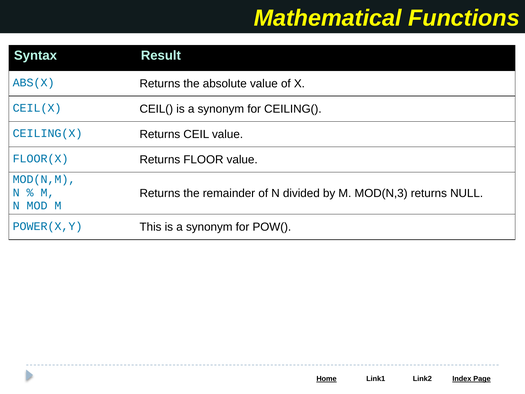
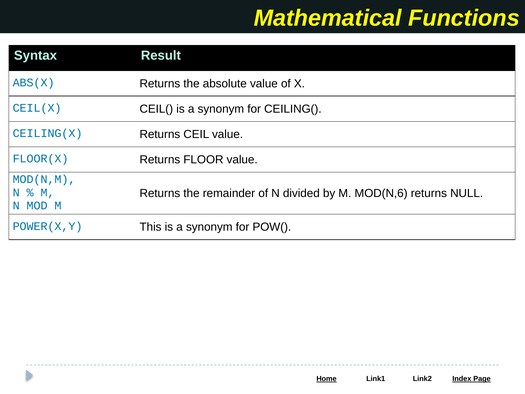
MOD(N,3: MOD(N,3 -> MOD(N,6 (381, 193)
